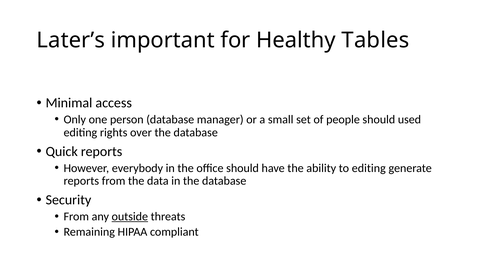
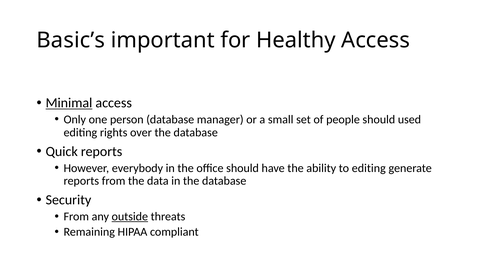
Later’s: Later’s -> Basic’s (71, 40)
Healthy Tables: Tables -> Access (376, 40)
Minimal underline: none -> present (69, 103)
